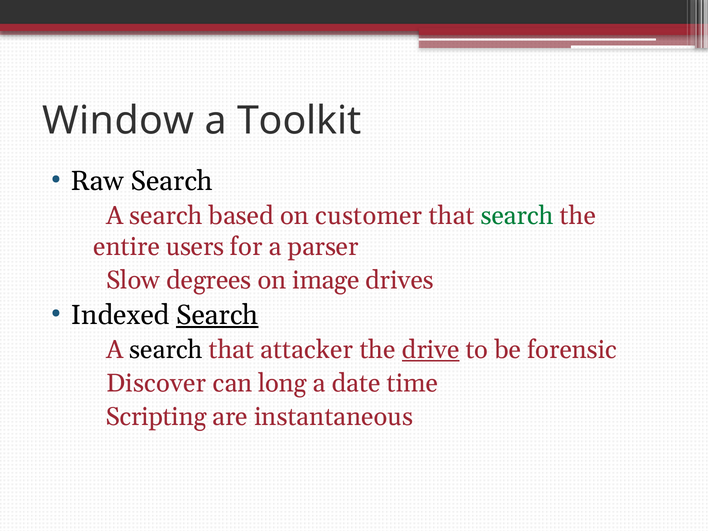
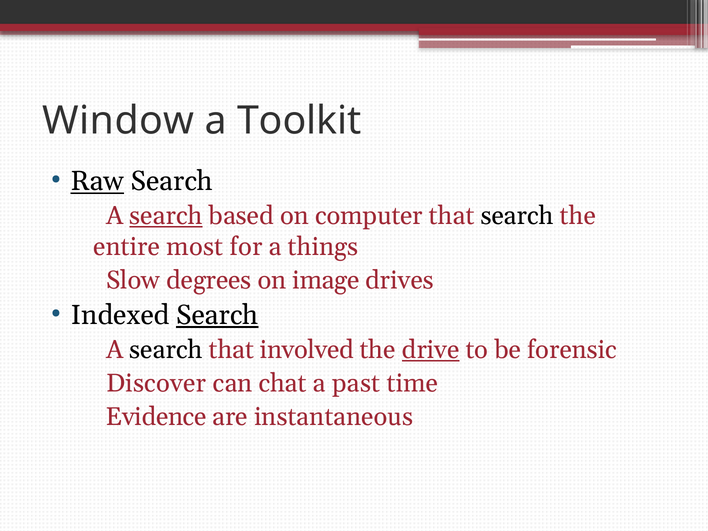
Raw underline: none -> present (97, 181)
search underline: none -> present (166, 216)
customer: customer -> computer (369, 216)
search colour: green -> black (517, 216)
users: users -> most (195, 247)
parser: parser -> things (323, 247)
attacker: attacker -> involved (307, 350)
long: long -> chat (283, 383)
date: date -> past (356, 383)
Scripting: Scripting -> Evidence (156, 417)
